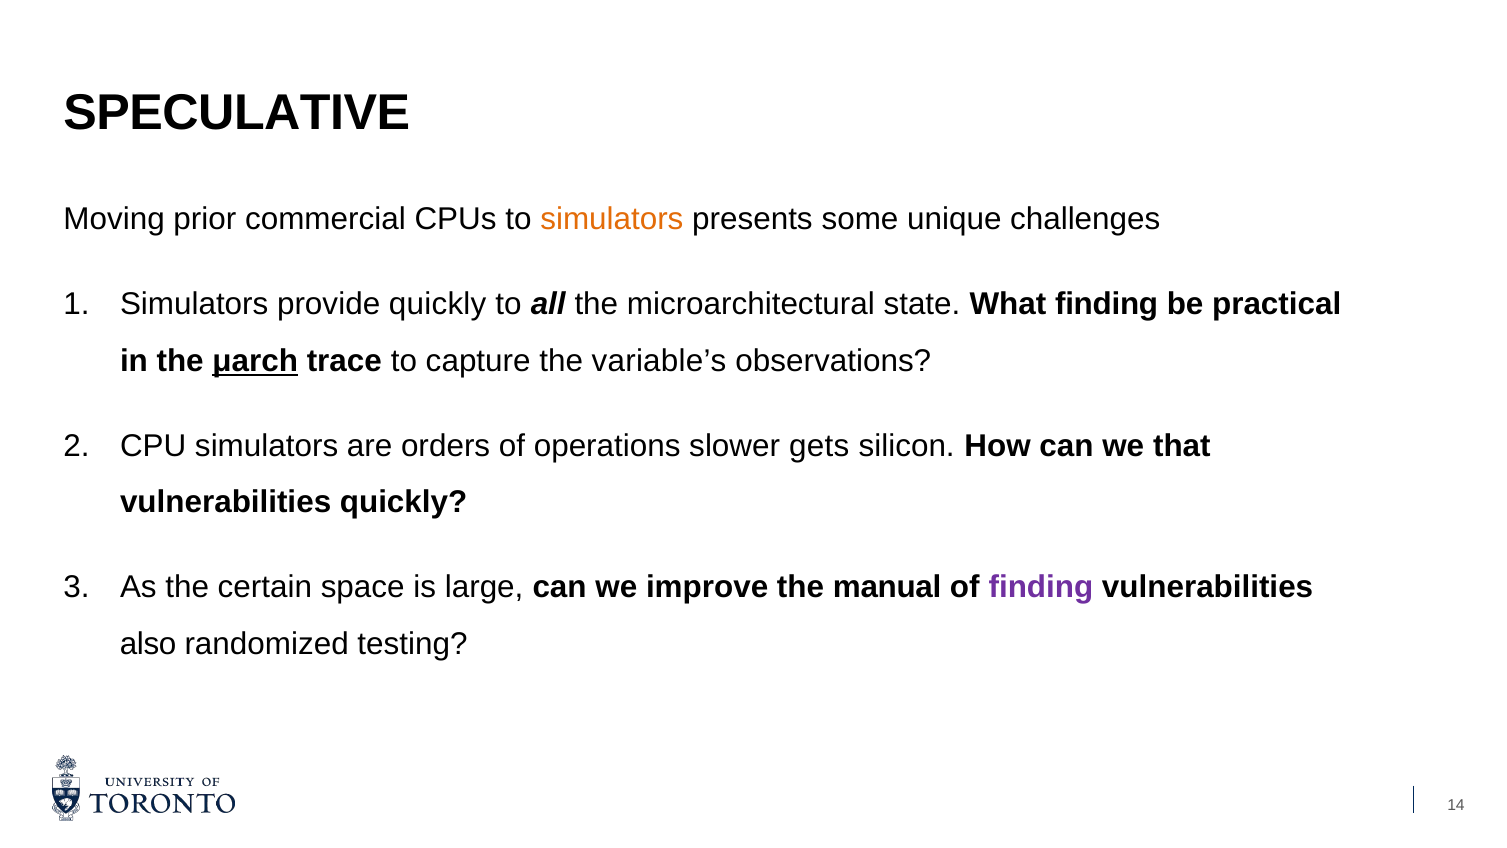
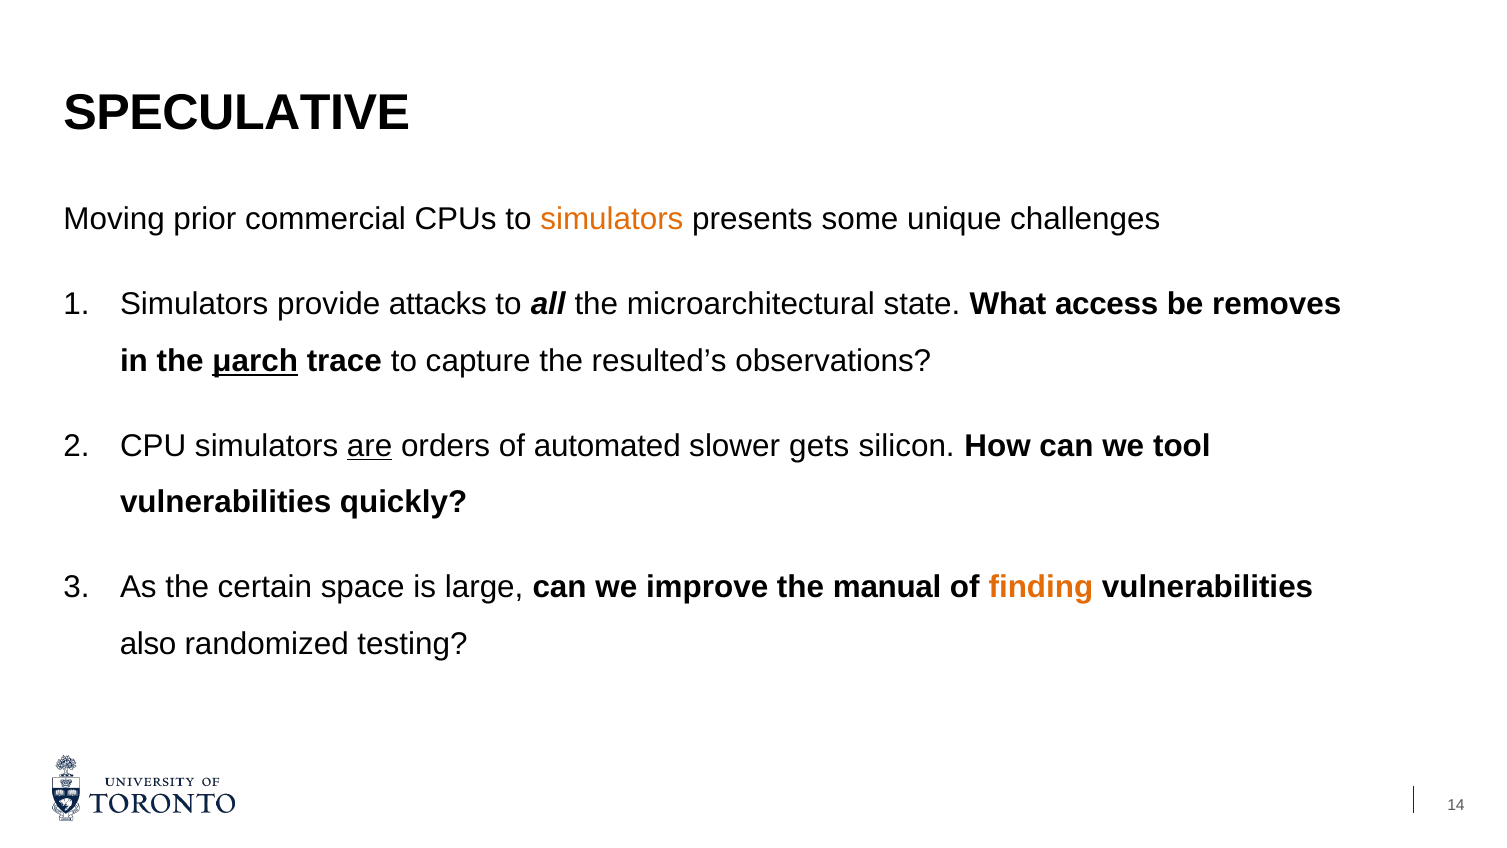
provide quickly: quickly -> attacks (438, 304)
What finding: finding -> access (1107, 304)
practical: practical -> removes (1277, 304)
variable’s: variable’s -> resulted’s (659, 361)
are underline: none -> present (370, 446)
operations: operations -> automated (607, 446)
that: that -> tool (1182, 446)
finding colour: purple -> orange (1041, 587)
